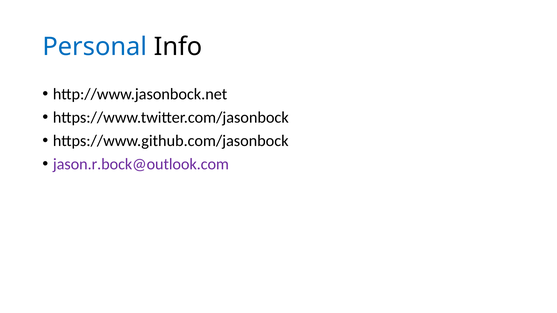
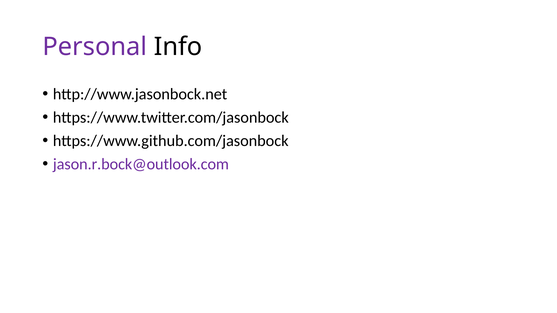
Personal colour: blue -> purple (95, 47)
